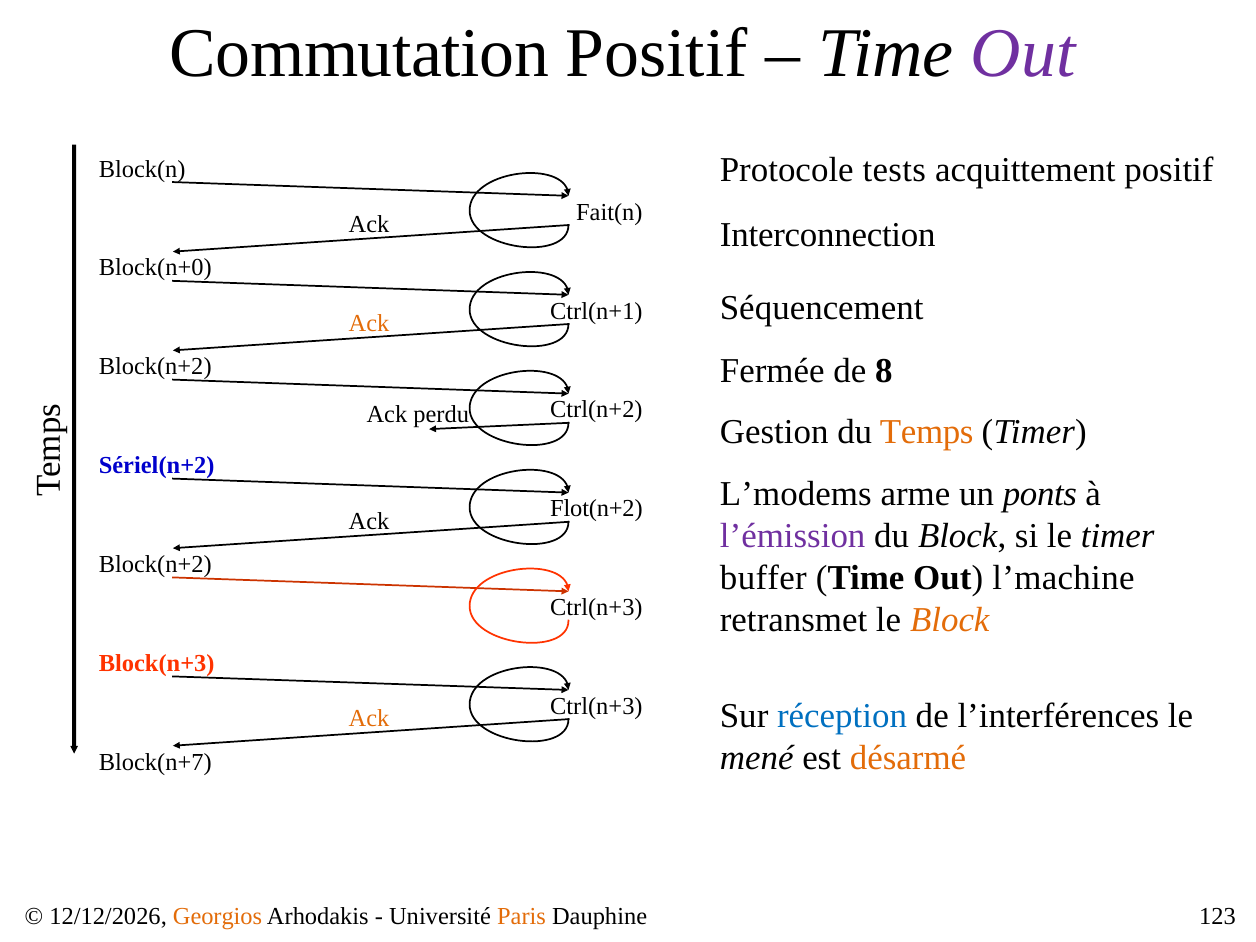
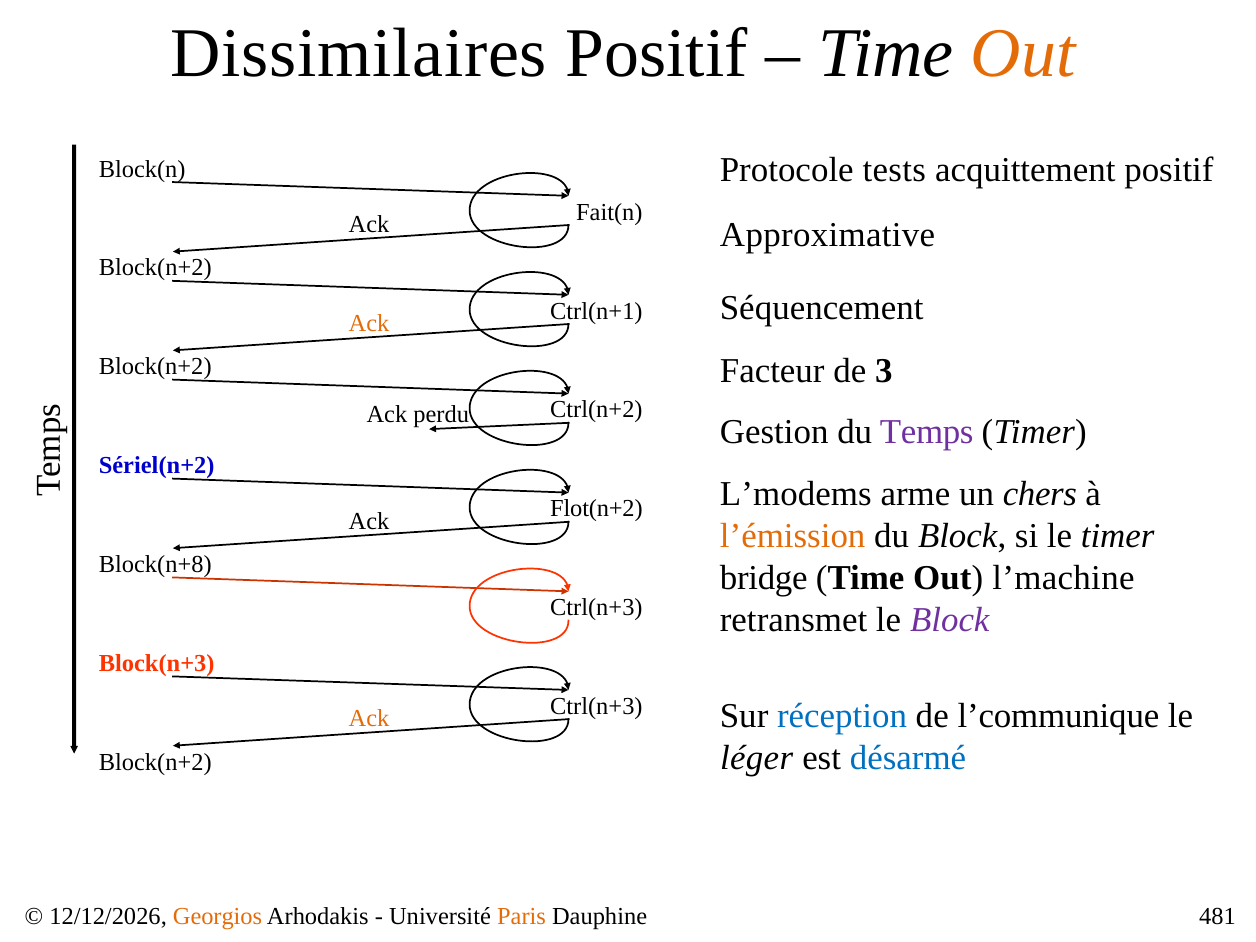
Commutation: Commutation -> Dissimilaires (359, 53)
Out colour: purple -> orange (1023, 53)
Interconnection: Interconnection -> Approximative (827, 235)
Block(n+0: Block(n+0 -> Block(n+2 (155, 268)
Fermée: Fermée -> Facteur (772, 371)
8: 8 -> 3 (884, 371)
Temps colour: orange -> purple (927, 432)
ponts: ponts -> chers (1040, 494)
l’émission colour: purple -> orange (793, 536)
Block(n+2: Block(n+2 -> Block(n+8 (155, 564)
buffer: buffer -> bridge (764, 578)
Block colour: orange -> purple (950, 620)
l’interférences: l’interférences -> l’communique (1058, 716)
mené: mené -> léger (757, 758)
désarmé colour: orange -> blue (908, 758)
Block(n+7: Block(n+7 -> Block(n+2 (155, 762)
123: 123 -> 481 (1217, 916)
